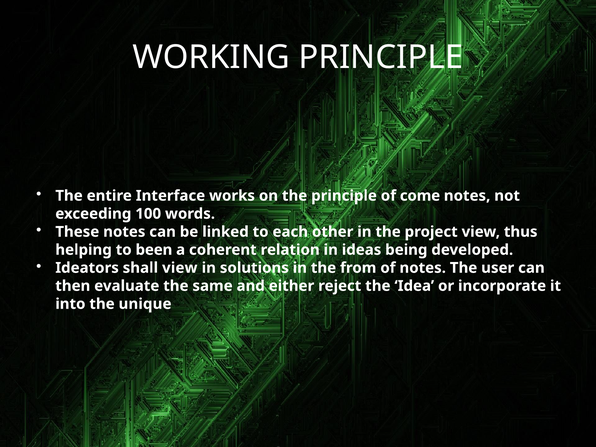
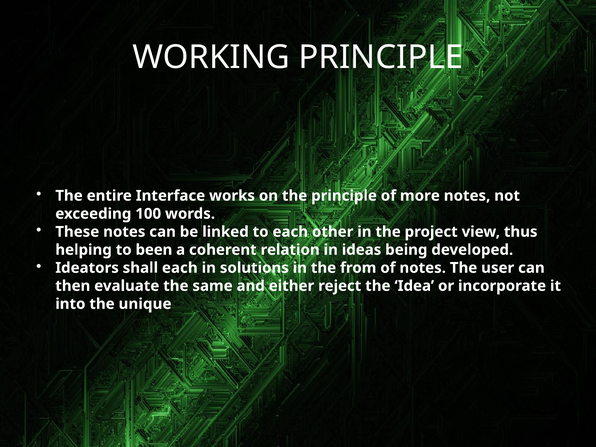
come: come -> more (420, 196)
shall view: view -> each (180, 268)
